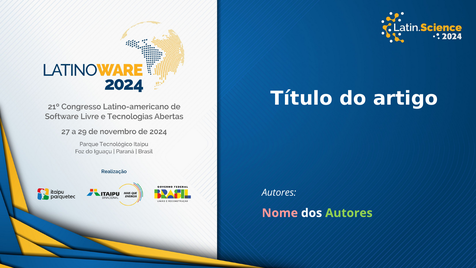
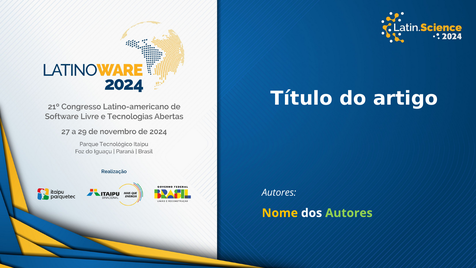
Nome colour: pink -> yellow (280, 213)
